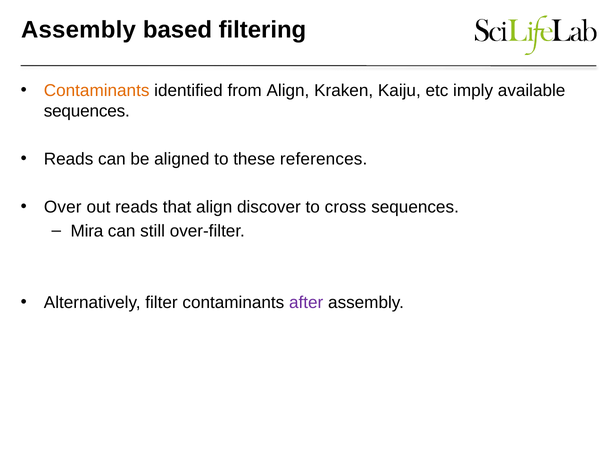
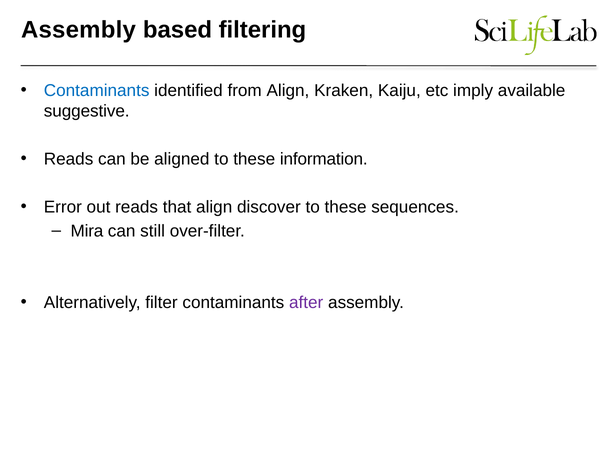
Contaminants colour: orange -> blue (97, 91)
sequences: sequences -> suggestive (87, 111)
references: references -> information (324, 159)
Over: Over -> Error (63, 207)
cross: cross -> these (346, 207)
